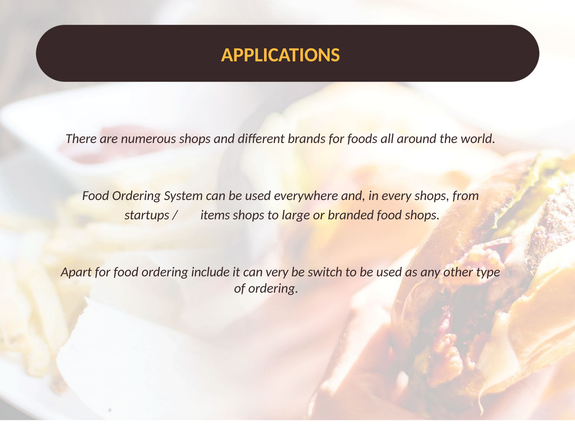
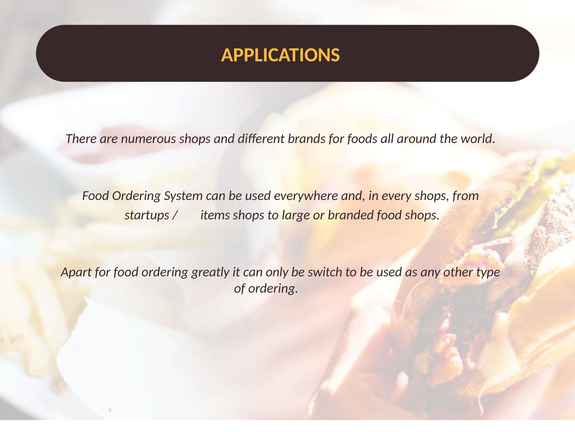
include: include -> greatly (210, 272)
very: very -> only (277, 272)
